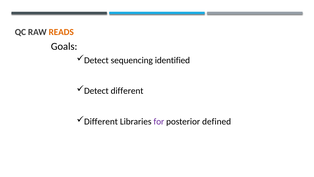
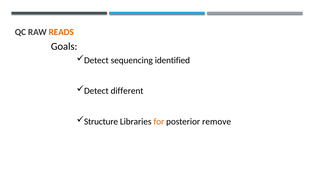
Different: Different -> Structure (101, 121)
for colour: purple -> orange (159, 121)
defined: defined -> remove (217, 121)
